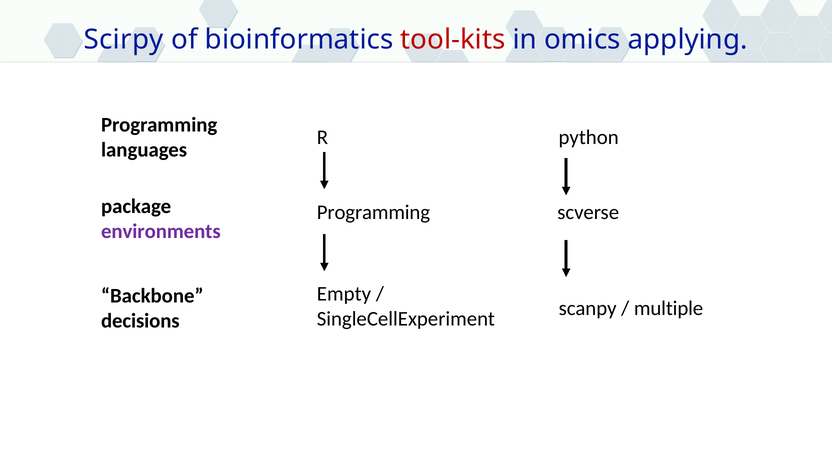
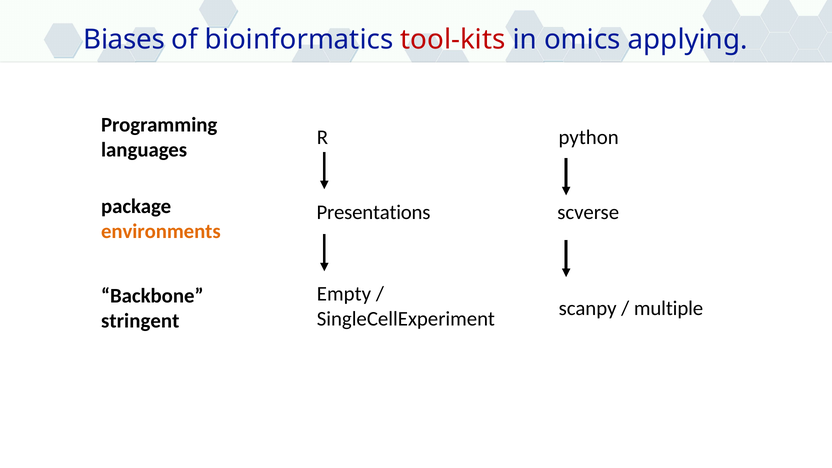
Scirpy: Scirpy -> Biases (124, 39)
Programming: Programming -> Presentations (373, 212)
environments colour: purple -> orange (161, 231)
decisions: decisions -> stringent (140, 321)
